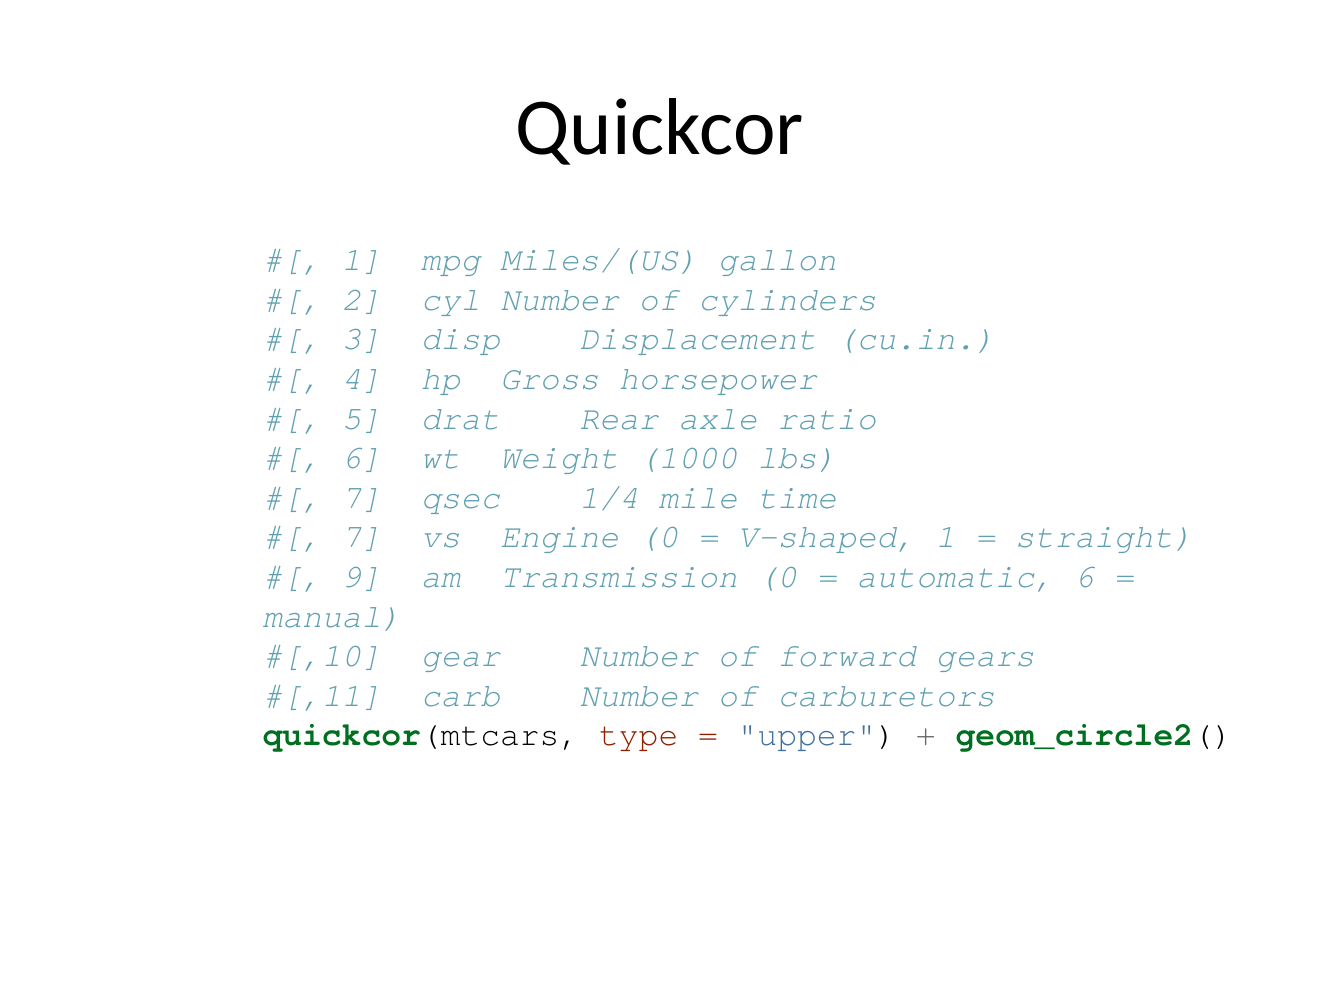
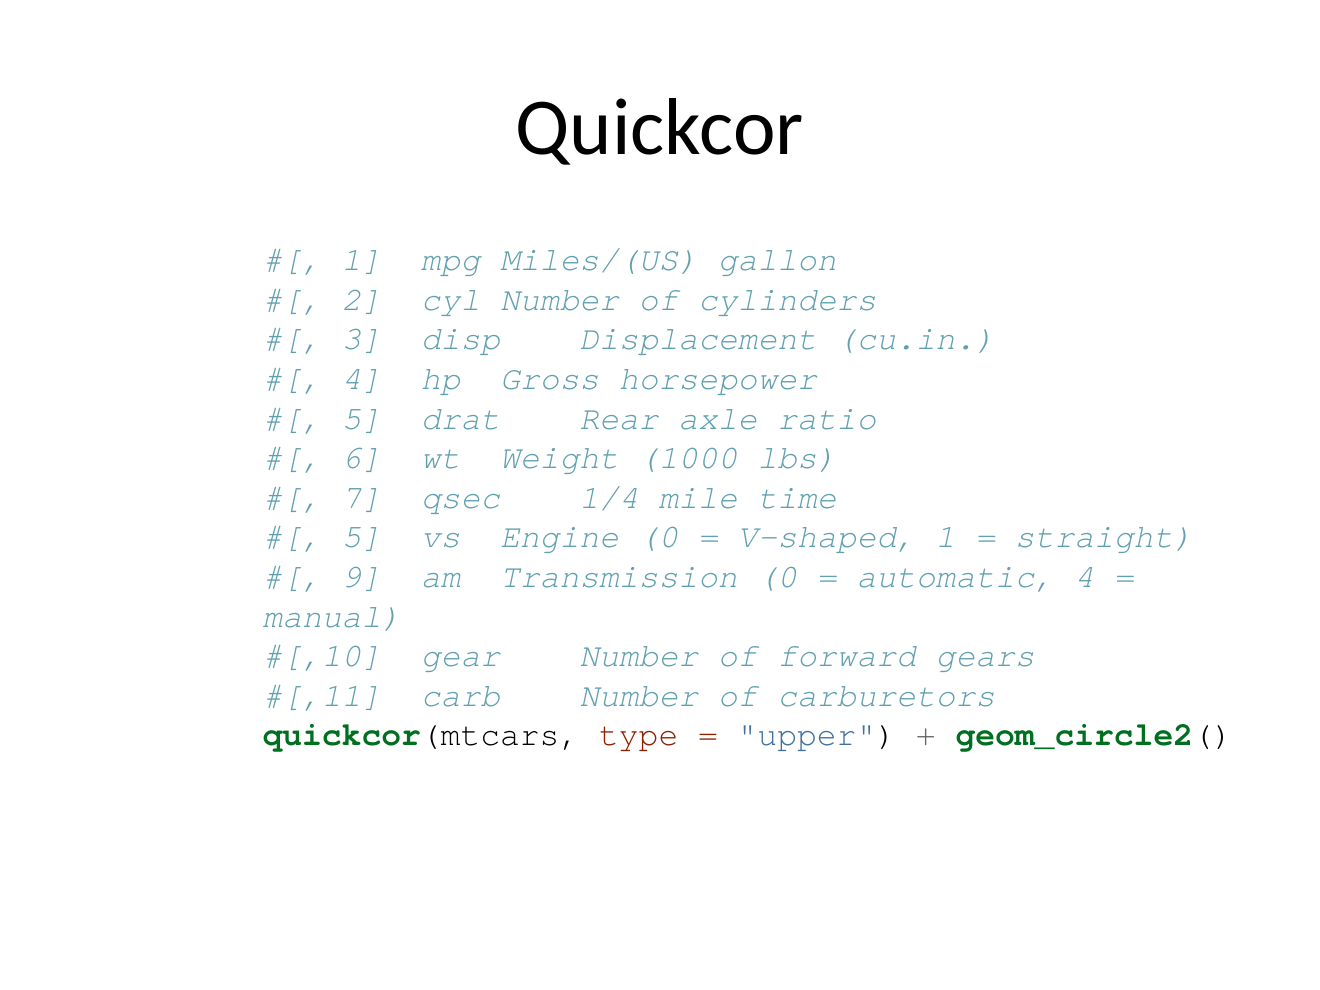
7: 7 -> 5 (362, 537)
automatic 6: 6 -> 4 (1084, 577)
